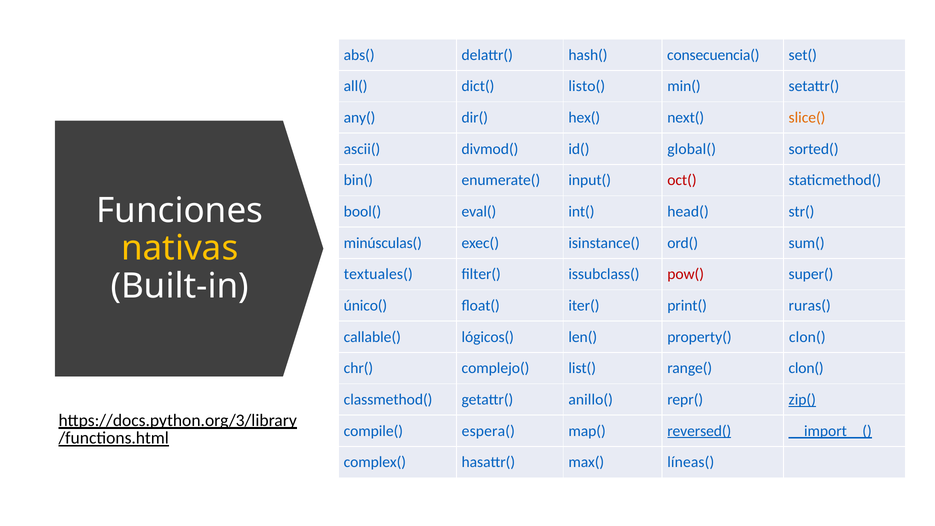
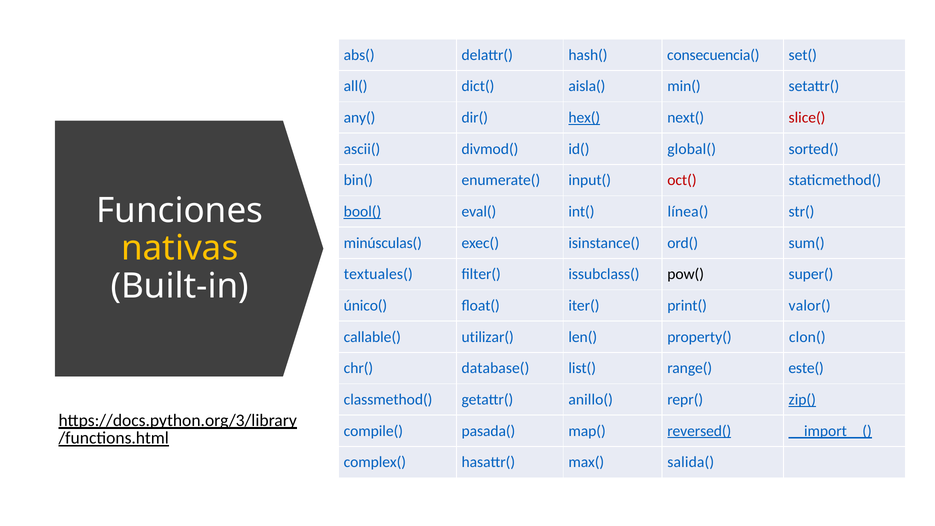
listo(: listo( -> aisla( (587, 86)
hex( underline: none -> present (584, 118)
slice( colour: orange -> red (807, 118)
bool( underline: none -> present (362, 212)
head(: head( -> línea( (688, 212)
pow( colour: red -> black (686, 274)
ruras(: ruras( -> valor( (810, 306)
lógicos(: lógicos( -> utilizar( (488, 337)
complejo(: complejo( -> database( (495, 368)
range( clon(: clon( -> este( (806, 368)
espera(: espera( -> pasada( (488, 431)
líneas(: líneas( -> salida( (691, 462)
